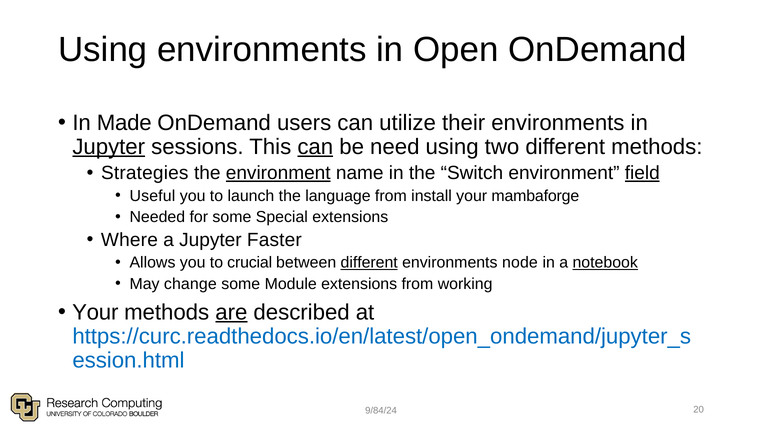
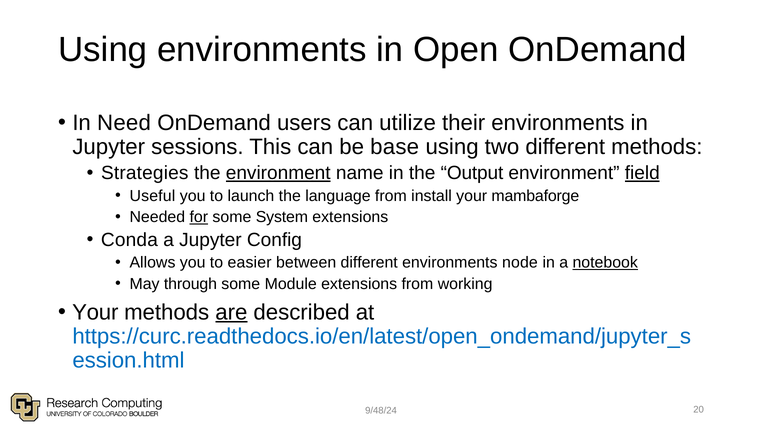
Made: Made -> Need (124, 123)
Jupyter underline: present -> none (109, 147)
can underline: present -> none (315, 147)
need: need -> base (395, 147)
Switch: Switch -> Output (472, 173)
for underline: none -> present (199, 217)
Special: Special -> System (282, 217)
Where: Where -> Conda (129, 240)
Faster: Faster -> Config (274, 240)
crucial: crucial -> easier (250, 262)
different underline: present -> none (369, 262)
change: change -> through (190, 284)
9/84/24: 9/84/24 -> 9/48/24 (381, 410)
